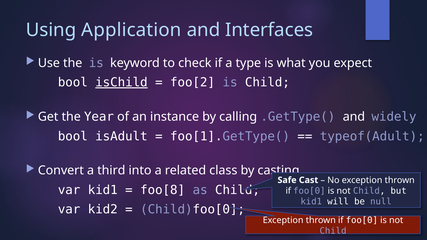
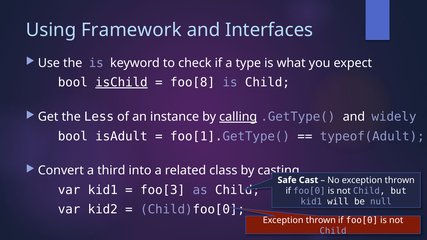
Application: Application -> Framework (131, 30)
foo[2: foo[2 -> foo[8 (193, 83)
Year: Year -> Less (99, 117)
calling underline: none -> present (238, 117)
foo[8: foo[8 -> foo[3 (163, 190)
